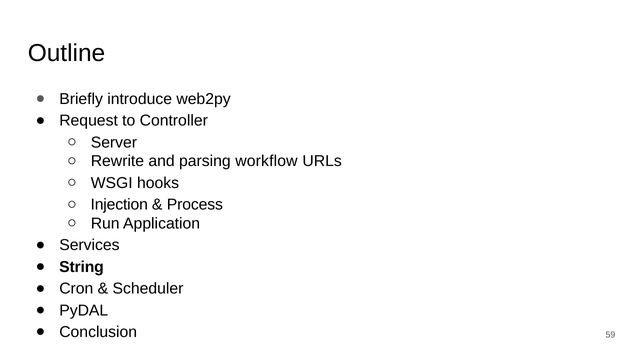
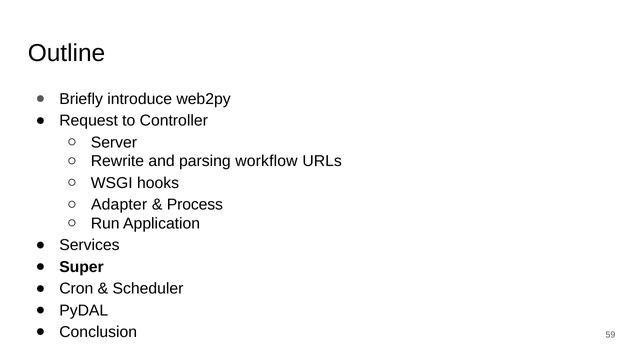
Injection: Injection -> Adapter (119, 205)
String: String -> Super (81, 267)
